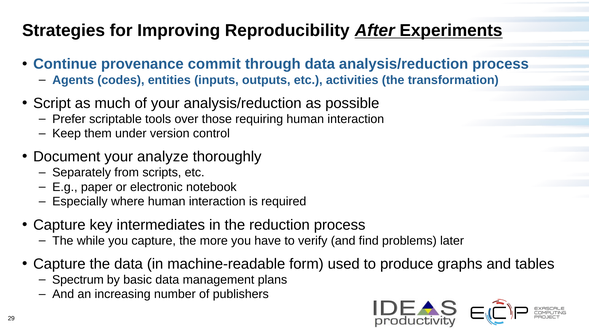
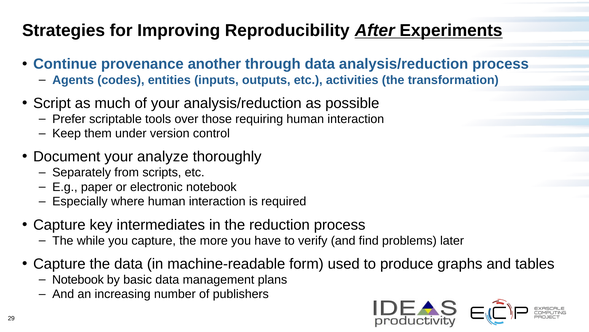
commit: commit -> another (214, 64)
Spectrum: Spectrum -> Notebook (78, 279)
